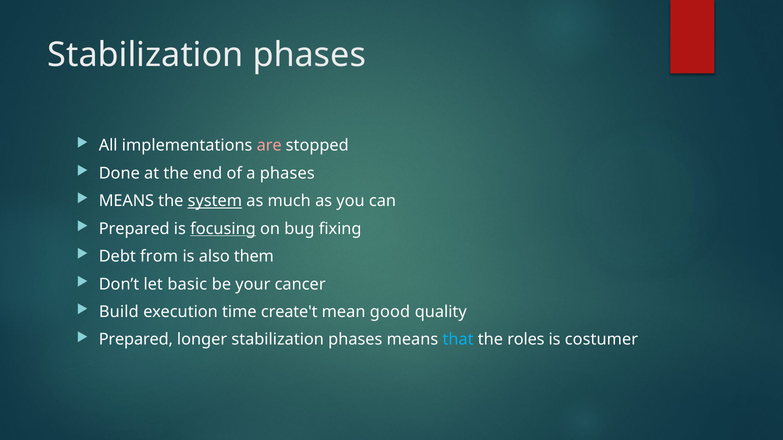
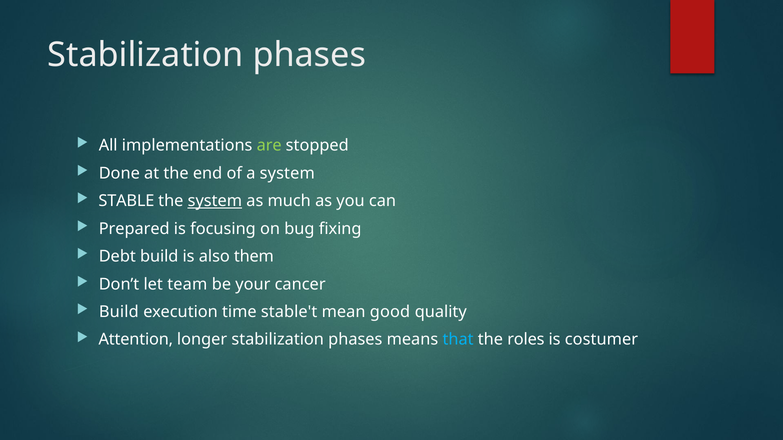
are colour: pink -> light green (269, 146)
a phases: phases -> system (287, 173)
MEANS: MEANS -> STABLE (126, 201)
focusing underline: present -> none (223, 229)
Debt from: from -> build (159, 257)
basic: basic -> team (187, 284)
create't: create't -> stable't (289, 312)
Prepared: Prepared -> Attention (136, 340)
